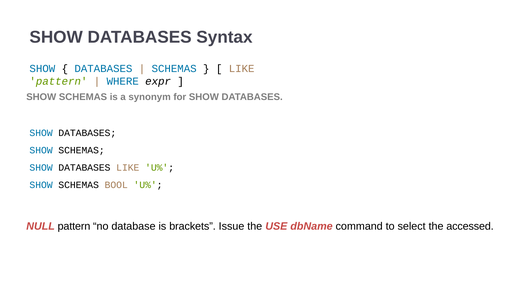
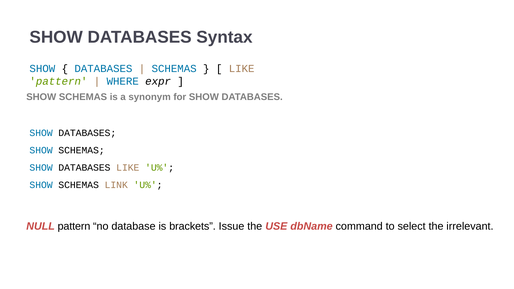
BOOL: BOOL -> LINK (116, 185)
accessed: accessed -> irrelevant (470, 226)
